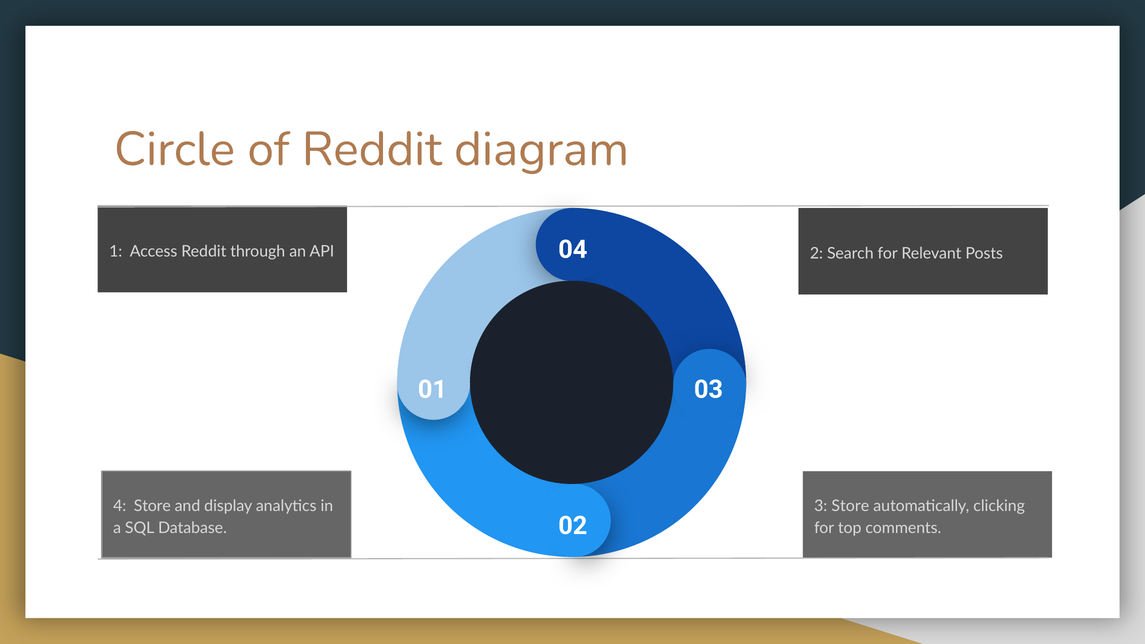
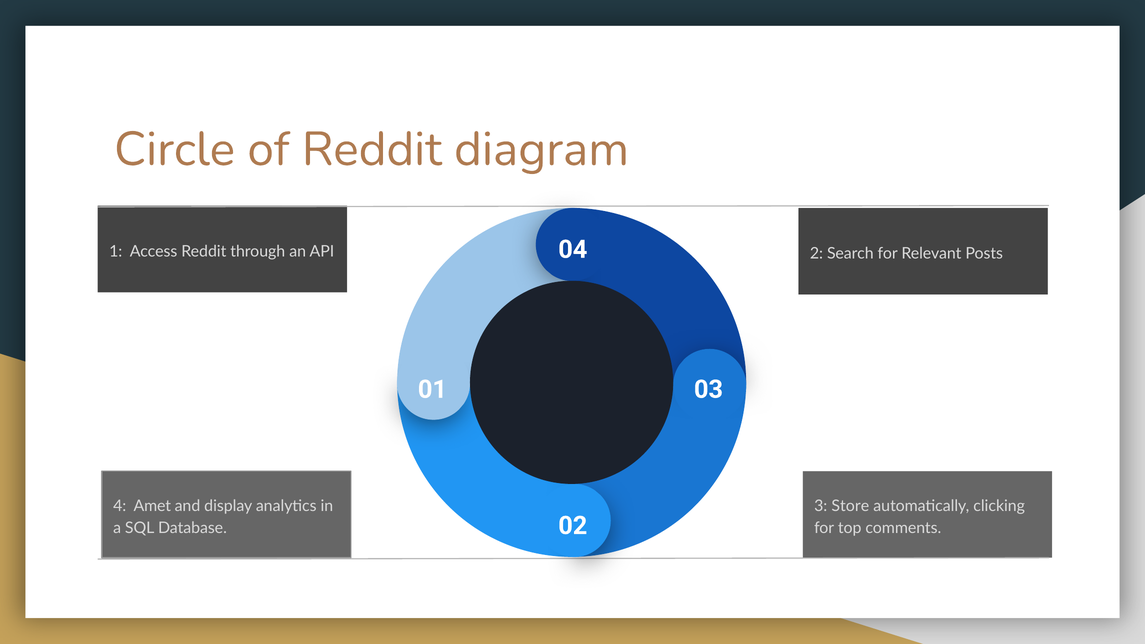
4 Store: Store -> Amet (152, 506)
